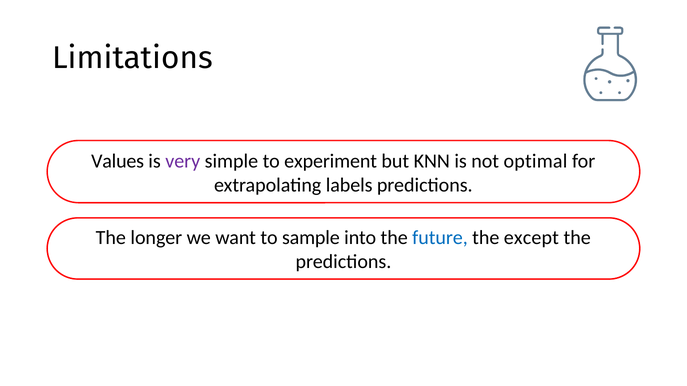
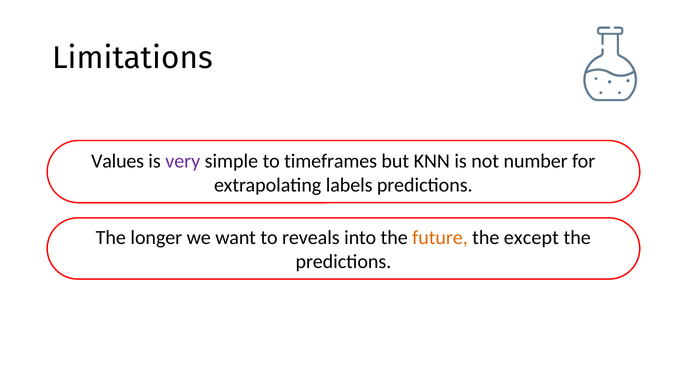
experiment: experiment -> timeframes (331, 161)
optimal: optimal -> number (536, 161)
sample: sample -> reveals (311, 238)
future colour: blue -> orange (440, 238)
